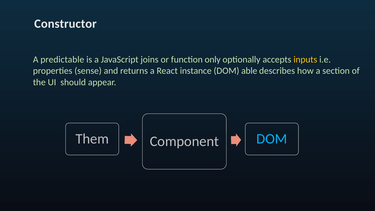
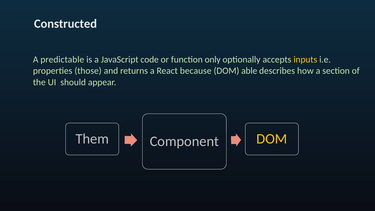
Constructor: Constructor -> Constructed (65, 24)
joins: joins -> code (150, 60)
sense: sense -> those (88, 71)
instance: instance -> because (196, 71)
DOM colour: light blue -> yellow (272, 139)
